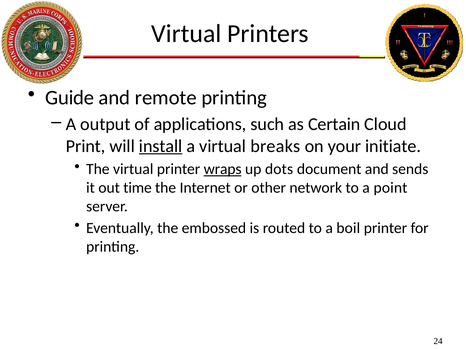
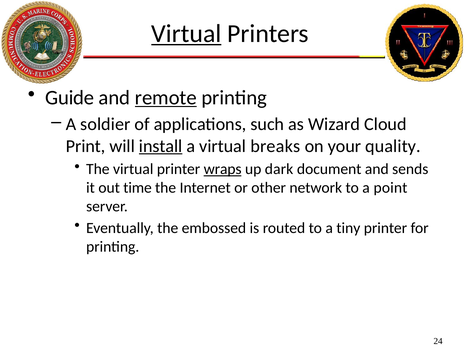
Virtual underline: none -> present (186, 34)
remote underline: none -> present (166, 98)
output: output -> soldier (105, 124)
Certain: Certain -> Wizard (334, 124)
initiate: initiate -> quality (393, 146)
dots: dots -> dark (279, 169)
boil: boil -> tiny (348, 228)
